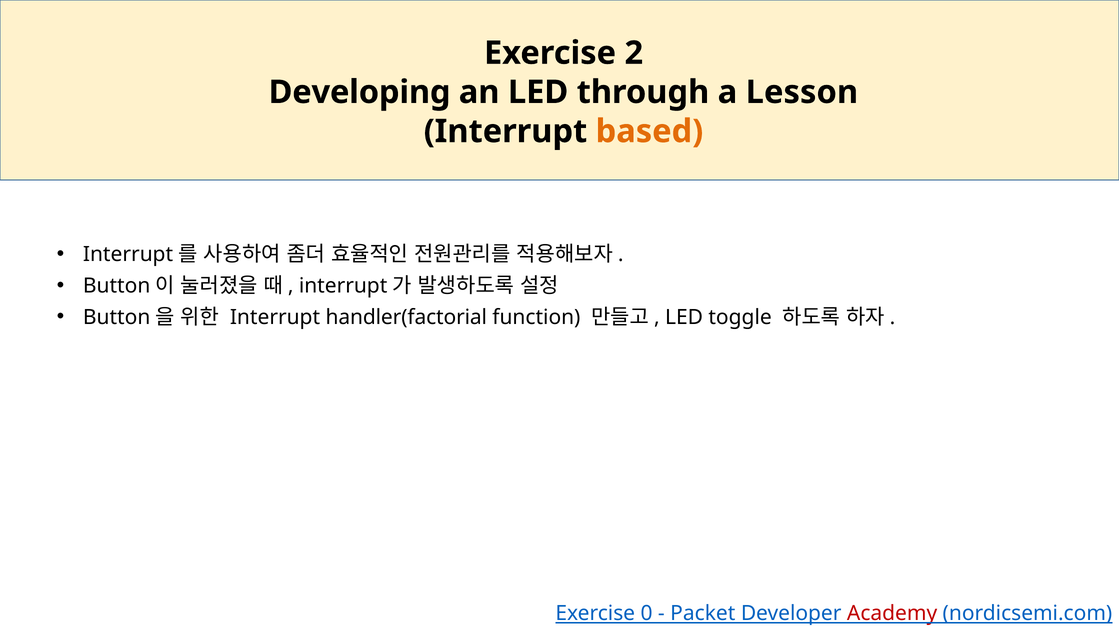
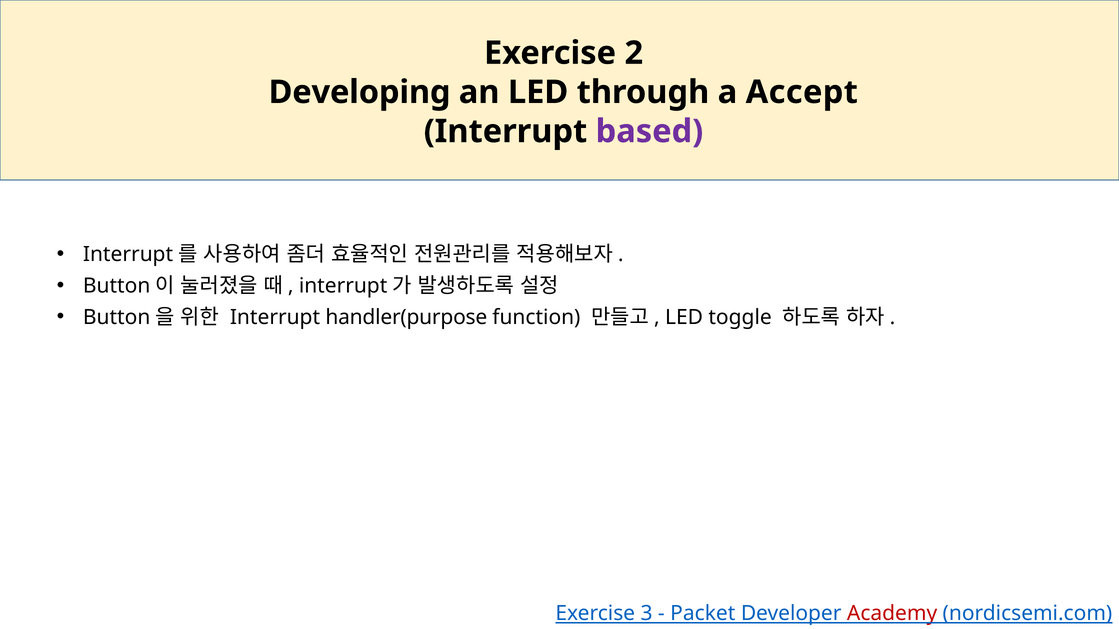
Lesson: Lesson -> Accept (802, 92)
based colour: orange -> purple (649, 131)
handler(factorial: handler(factorial -> handler(purpose (406, 317)
0: 0 -> 3 (647, 614)
